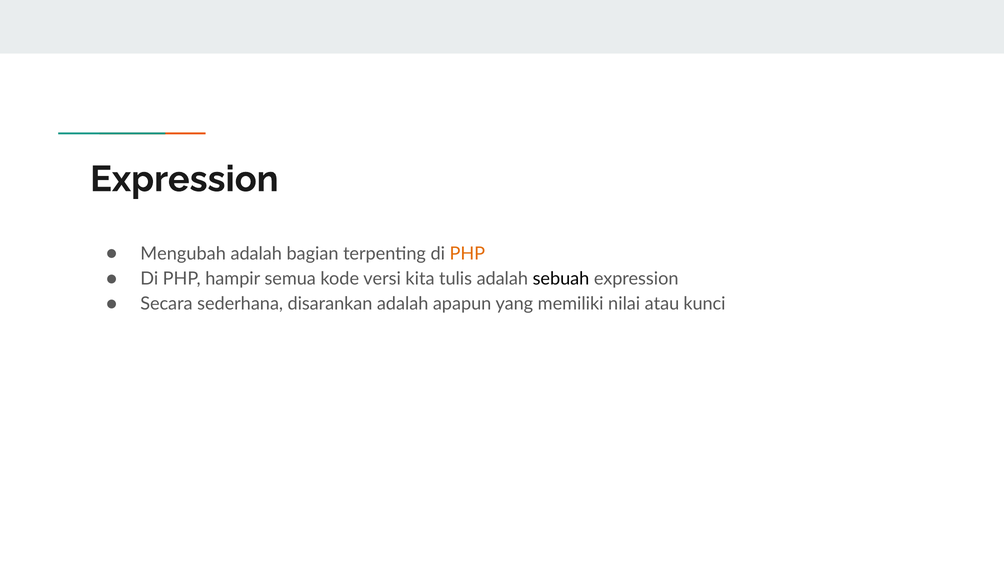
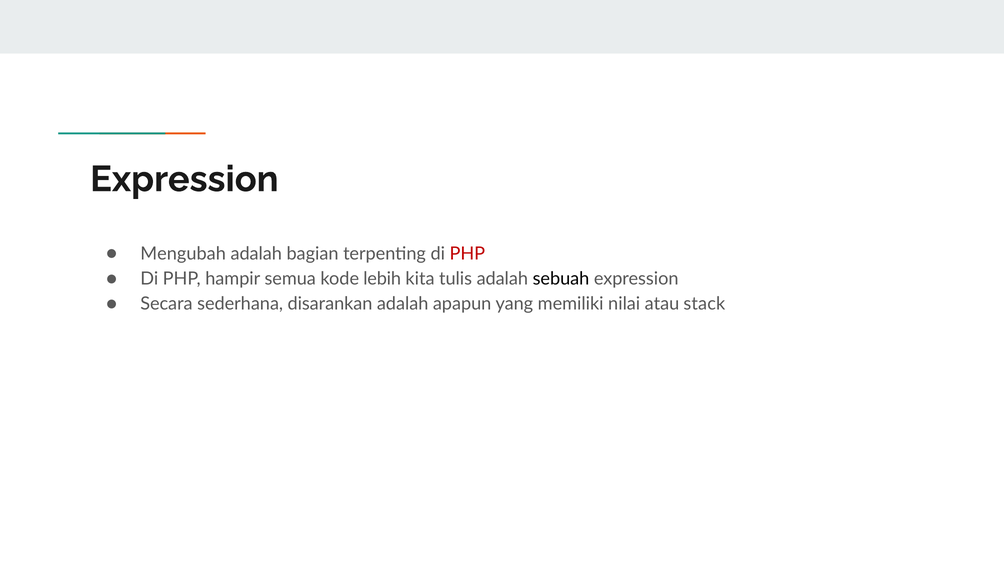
PHP colour: orange -> red (467, 254)
versi: versi -> lebih (382, 279)
kunci: kunci -> stack (704, 304)
